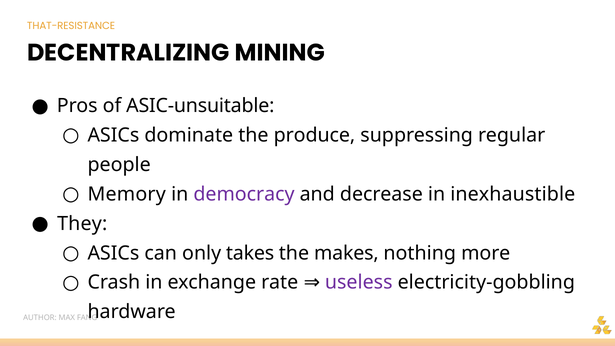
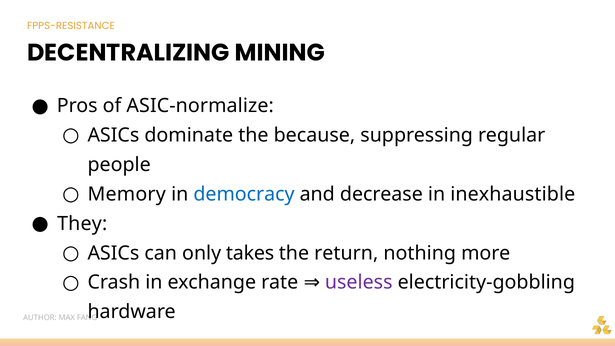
THAT-RESISTANCE: THAT-RESISTANCE -> FPPS-RESISTANCE (71, 26)
ASIC-unsuitable: ASIC-unsuitable -> ASIC-normalize (200, 106)
produce: produce -> because (314, 135)
democracy colour: purple -> blue (244, 194)
makes: makes -> return (346, 253)
